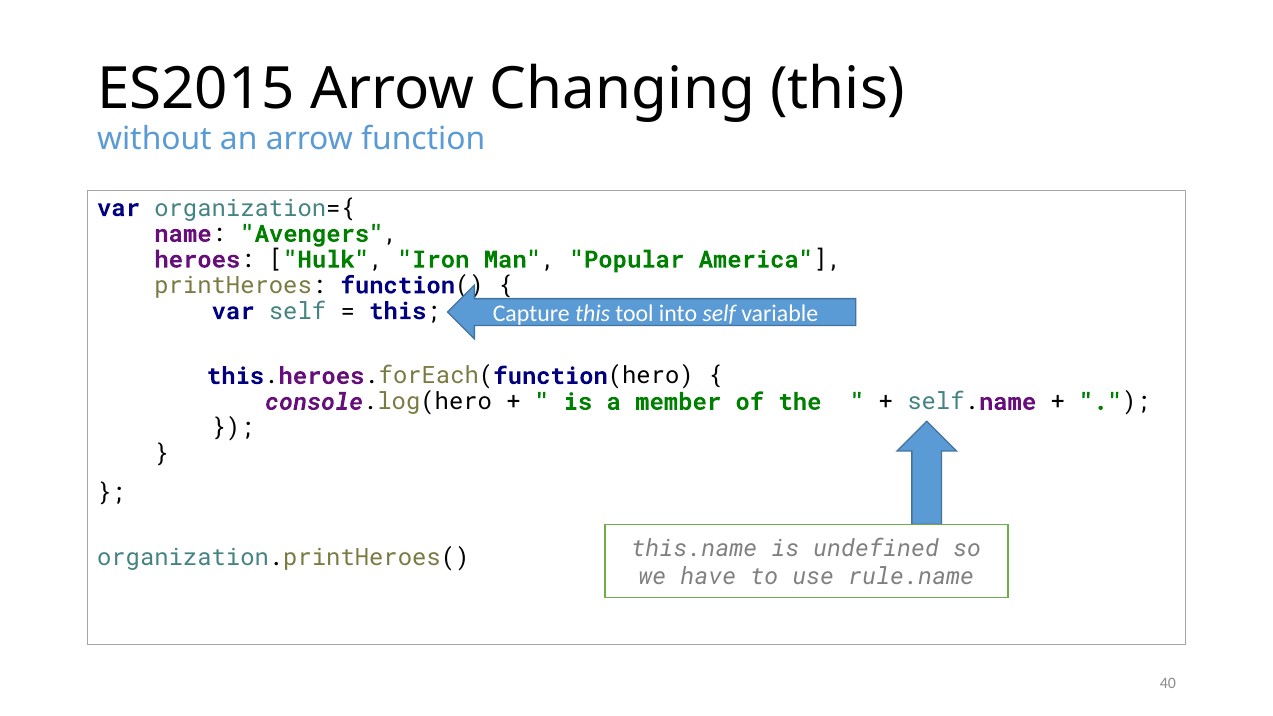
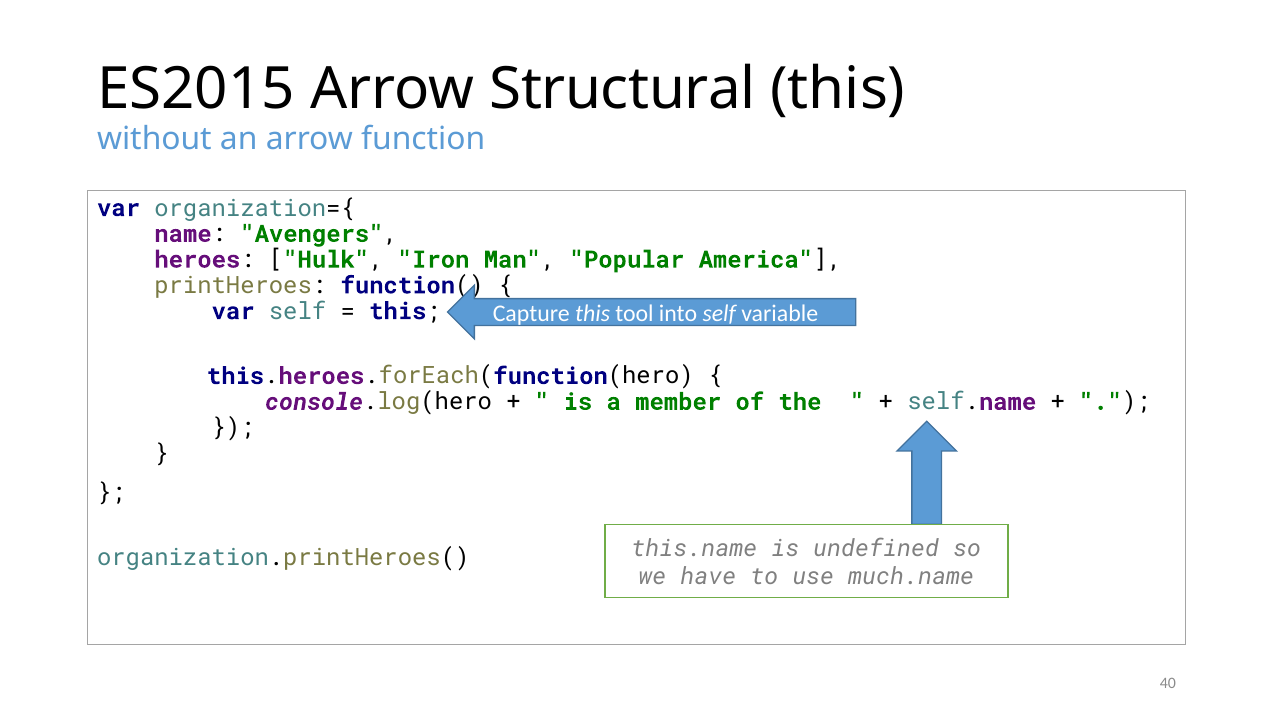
Changing: Changing -> Structural (623, 90)
rule.name: rule.name -> much.name (911, 577)
